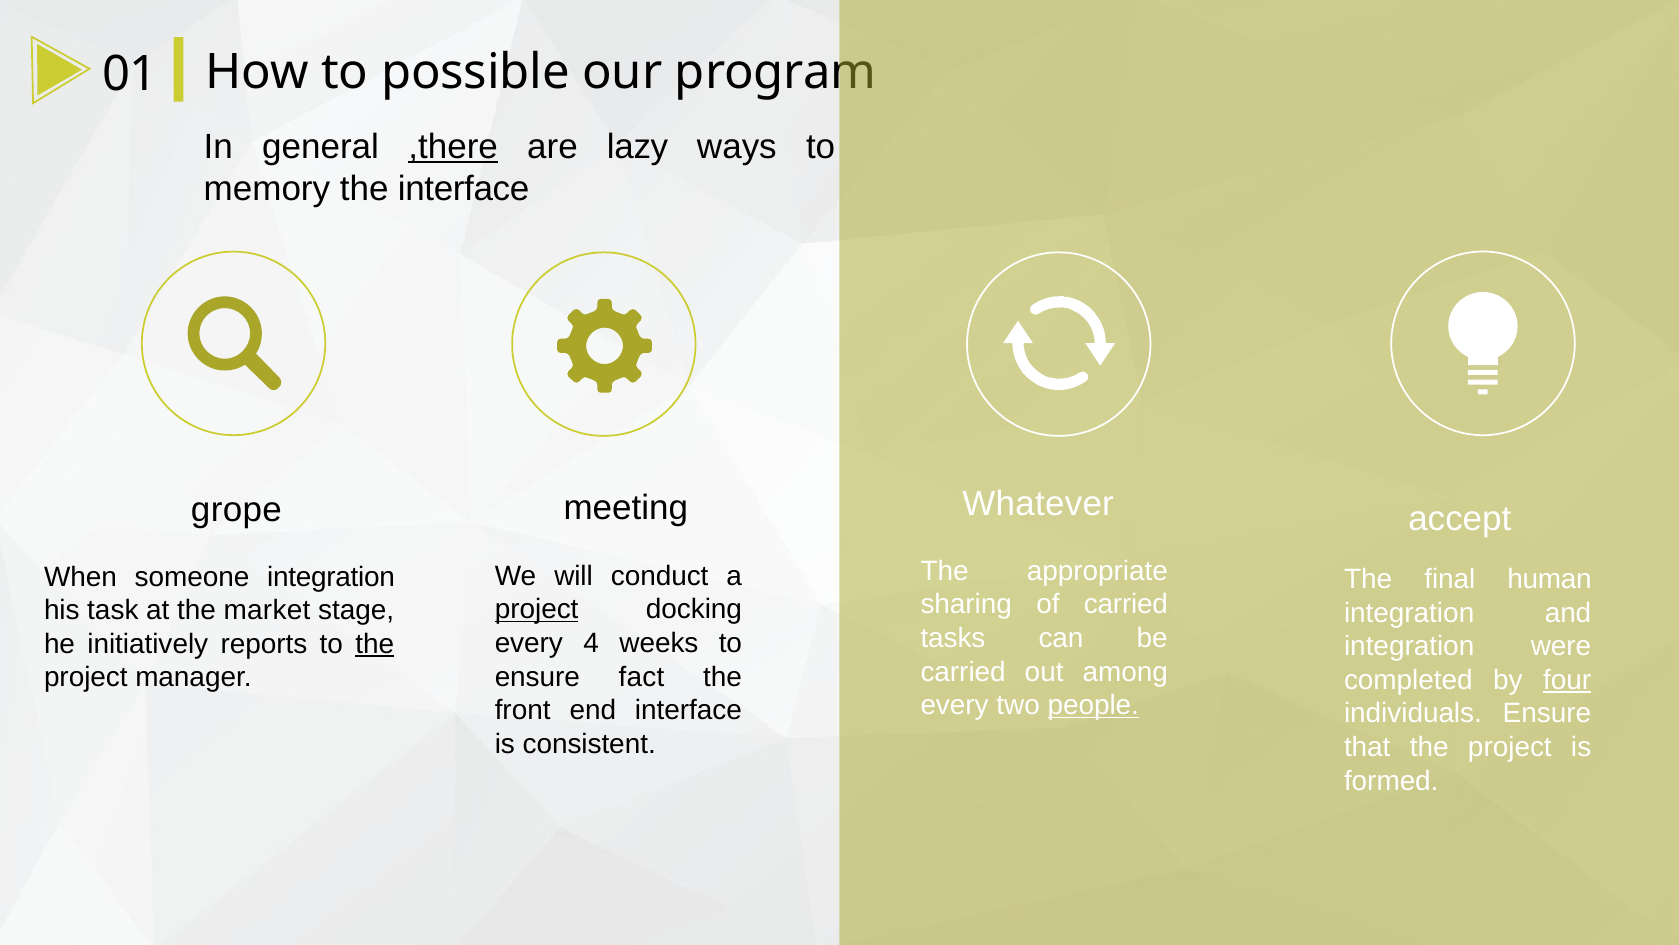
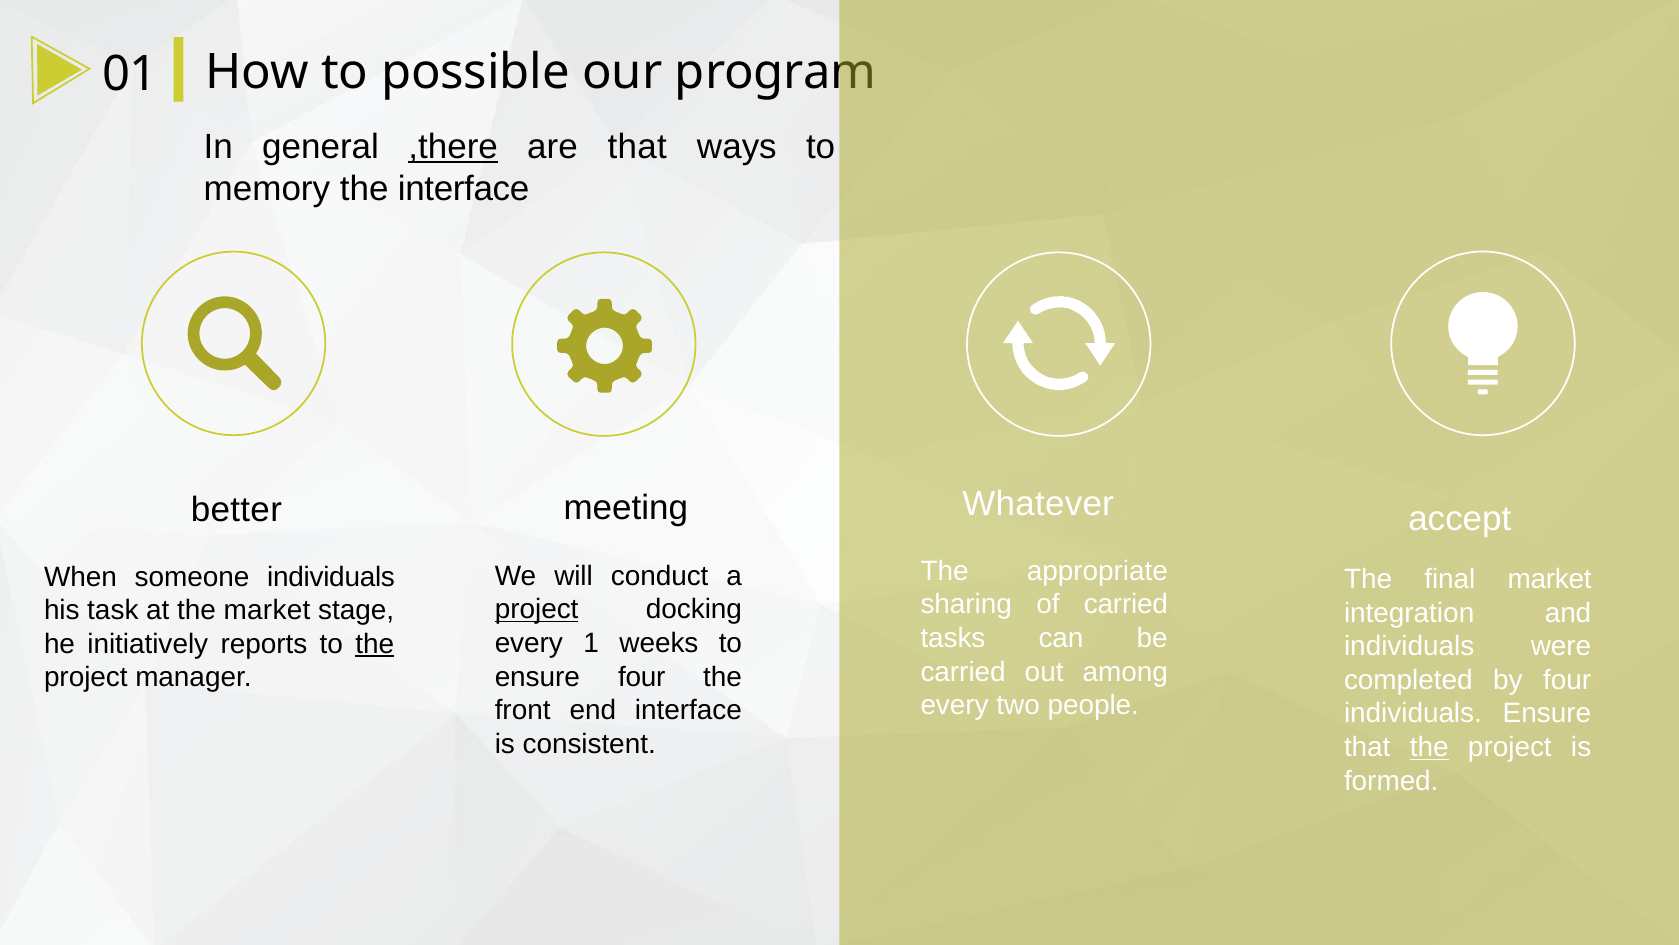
are lazy: lazy -> that (637, 147)
grope: grope -> better (236, 509)
someone integration: integration -> individuals (331, 577)
final human: human -> market (1550, 579)
4: 4 -> 1 (591, 643)
integration: integration -> individuals (1409, 646)
ensure fact: fact -> four (642, 676)
four underline: present -> none (1567, 680)
people underline: present -> none (1093, 705)
the underline: none -> present (1429, 747)
